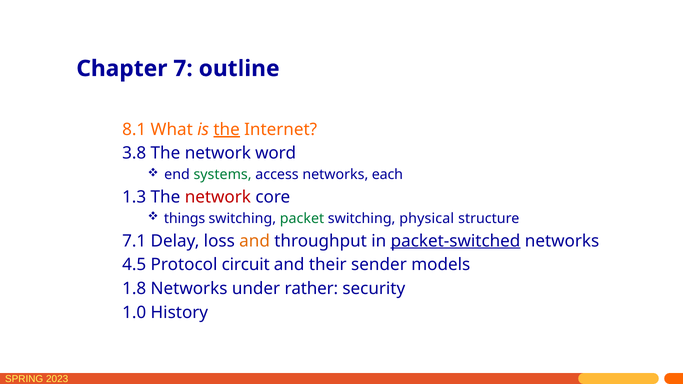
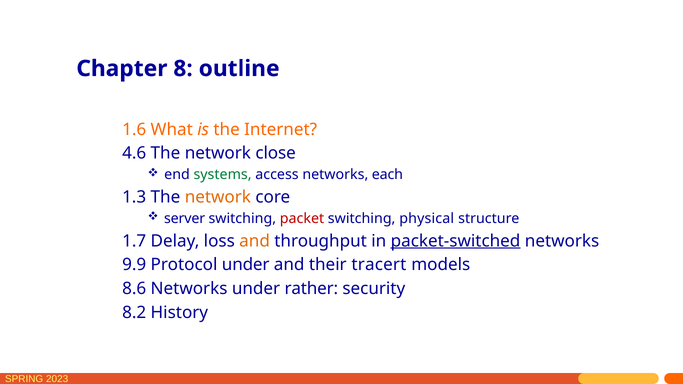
7: 7 -> 8 (183, 69)
8.1: 8.1 -> 1.6 (134, 129)
the underline: present -> none (227, 129)
3.8: 3.8 -> 4.6 (134, 153)
word: word -> close (276, 153)
network colour: red -> orange (218, 197)
things: things -> server (185, 219)
packet colour: green -> red (302, 219)
7.1: 7.1 -> 1.7 (134, 241)
4.5: 4.5 -> 9.9 (134, 265)
Protocol circuit: circuit -> under (246, 265)
sender: sender -> tracert (379, 265)
1.8: 1.8 -> 8.6 (134, 289)
1.0: 1.0 -> 8.2 (134, 313)
